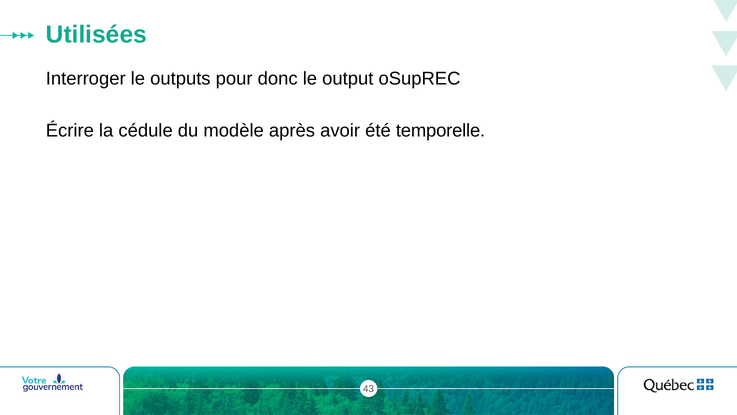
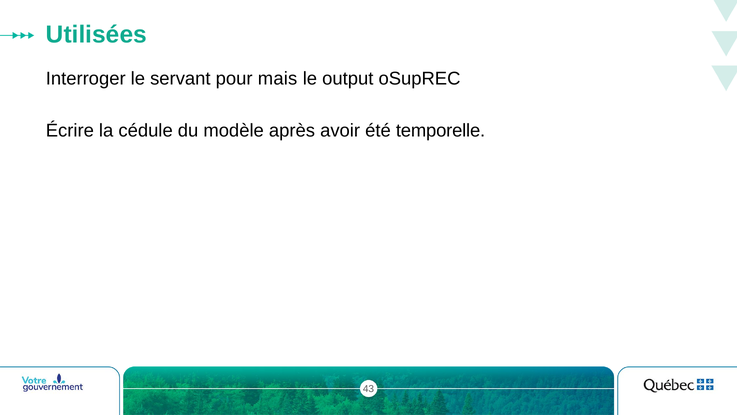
outputs: outputs -> servant (180, 79)
donc: donc -> mais (278, 79)
